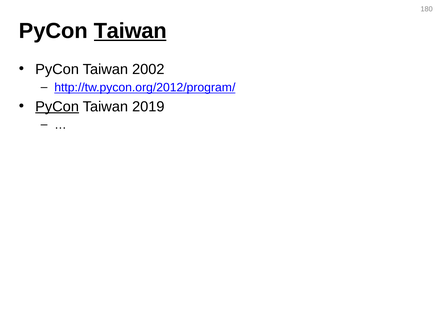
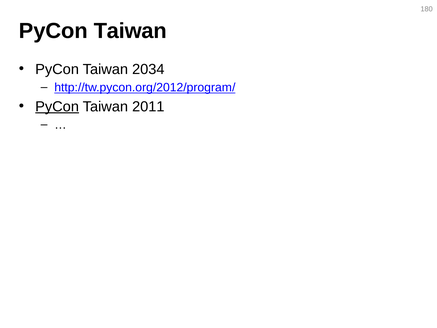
Taiwan underline: present -> none (130, 31)
2002: 2002 -> 2034 (148, 69)
2019: 2019 -> 2011 (148, 107)
